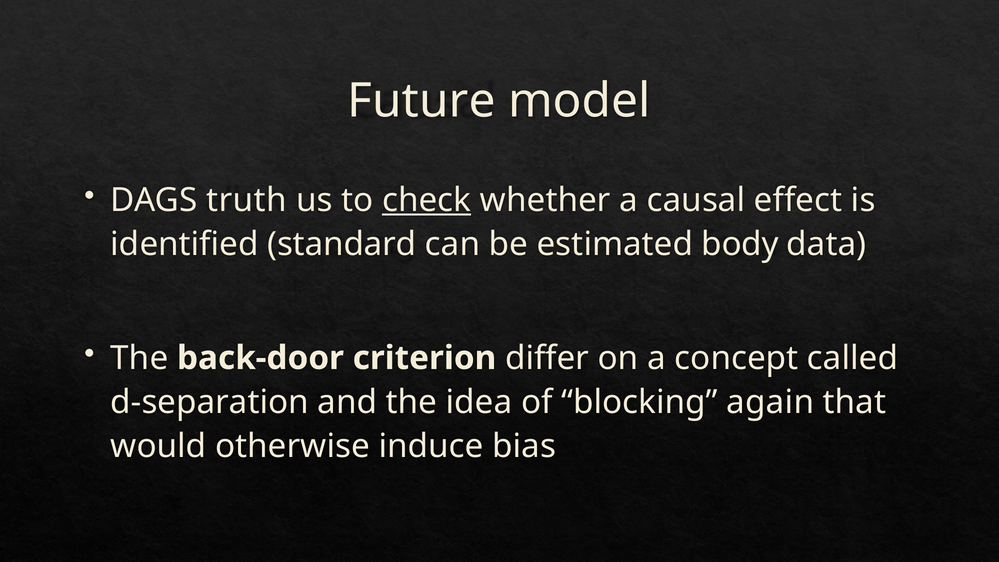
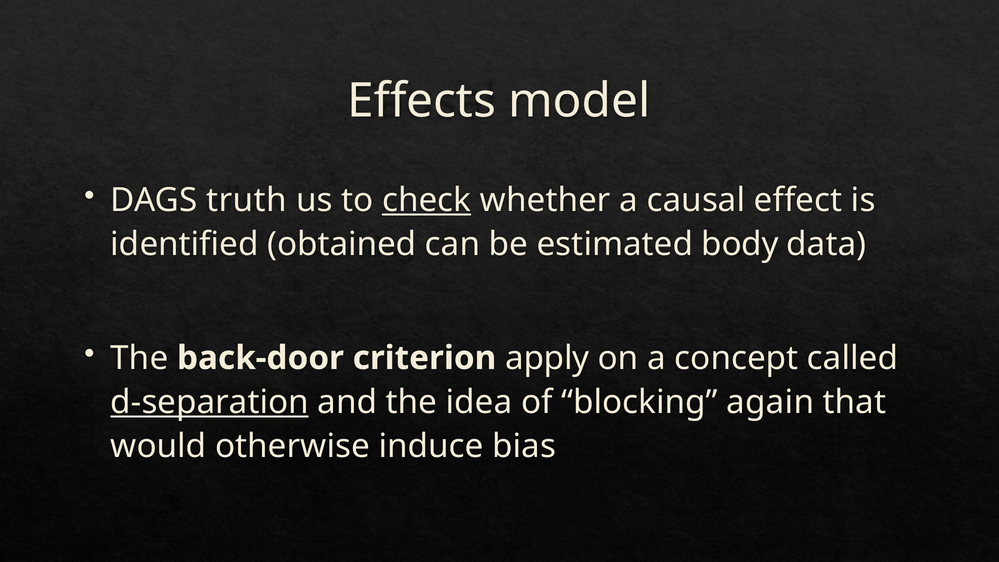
Future: Future -> Effects (422, 101)
standard: standard -> obtained (342, 244)
differ: differ -> apply (547, 358)
d-separation underline: none -> present (210, 402)
